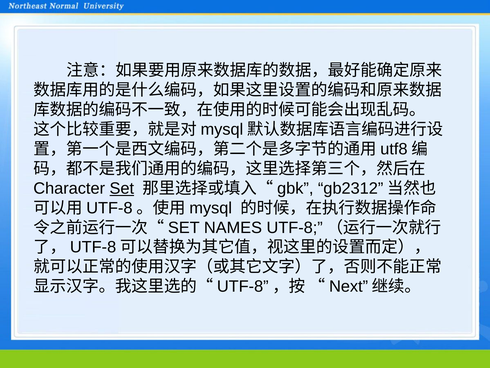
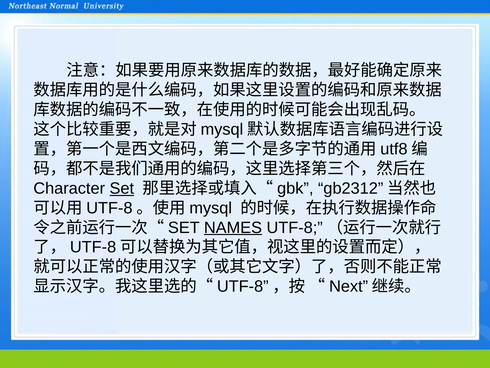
NAMES underline: none -> present (233, 227)
